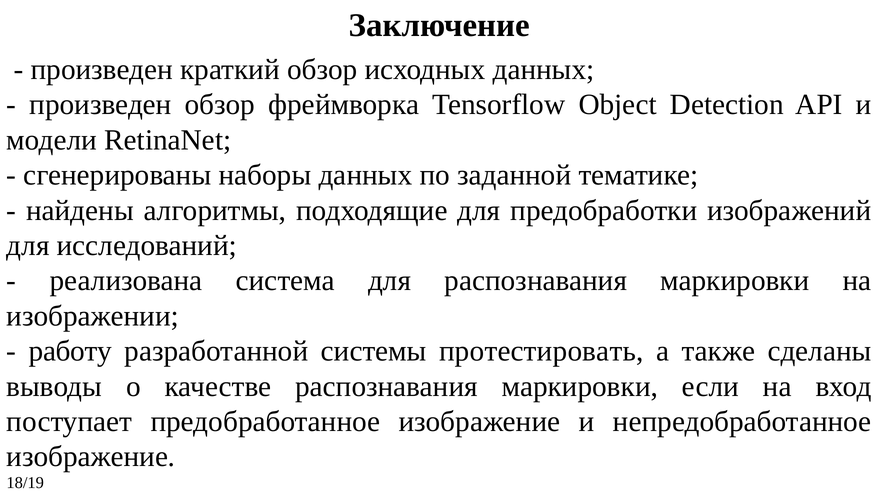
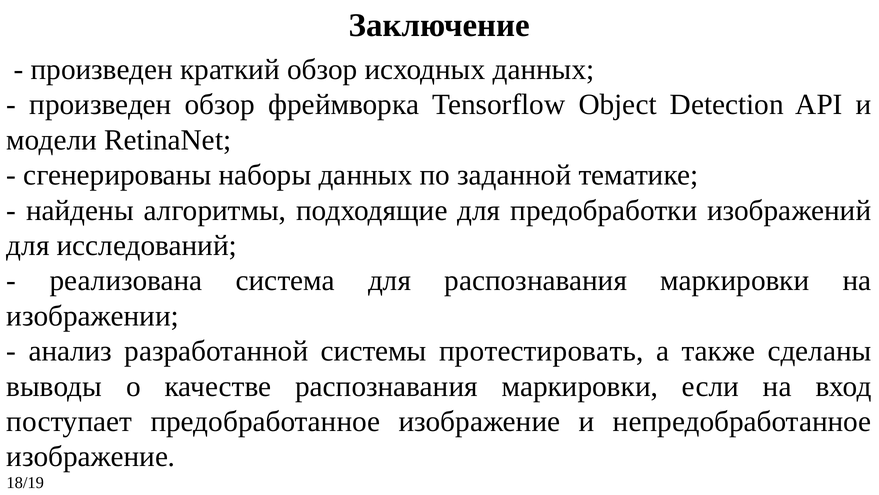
работу: работу -> анализ (70, 351)
